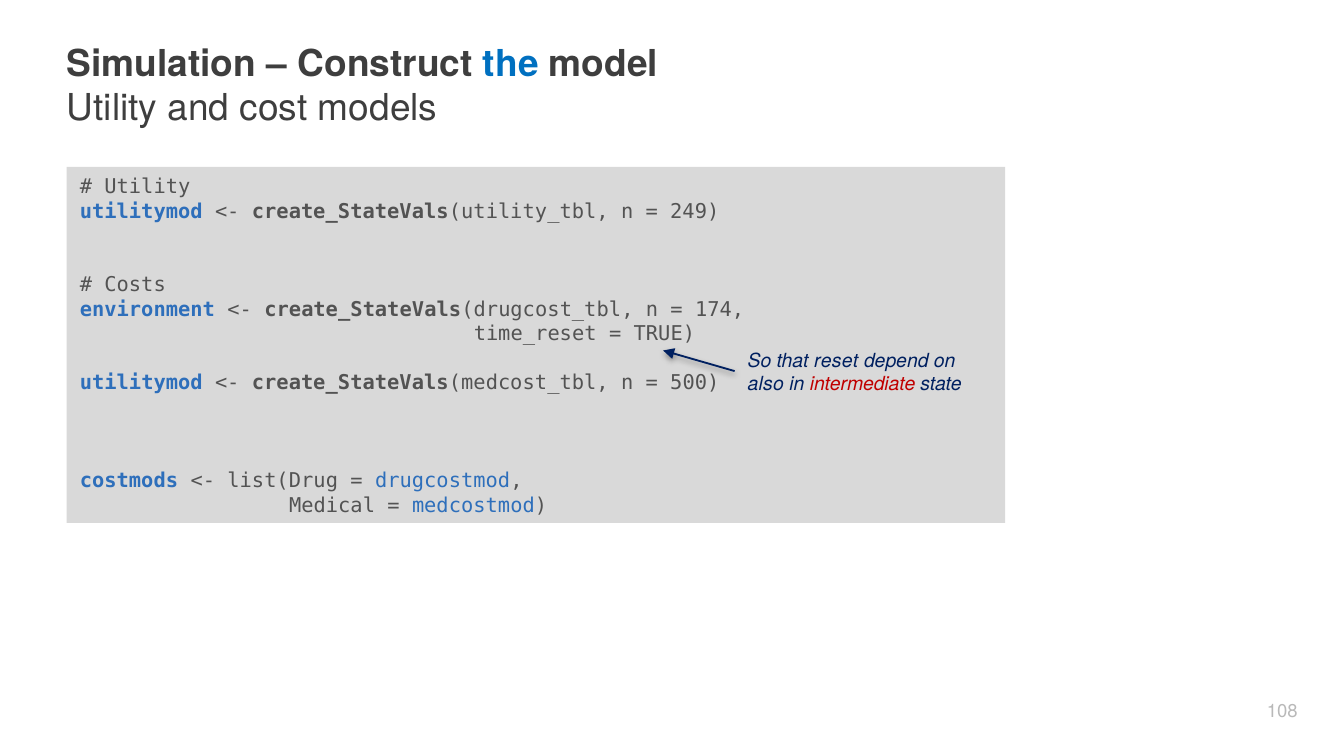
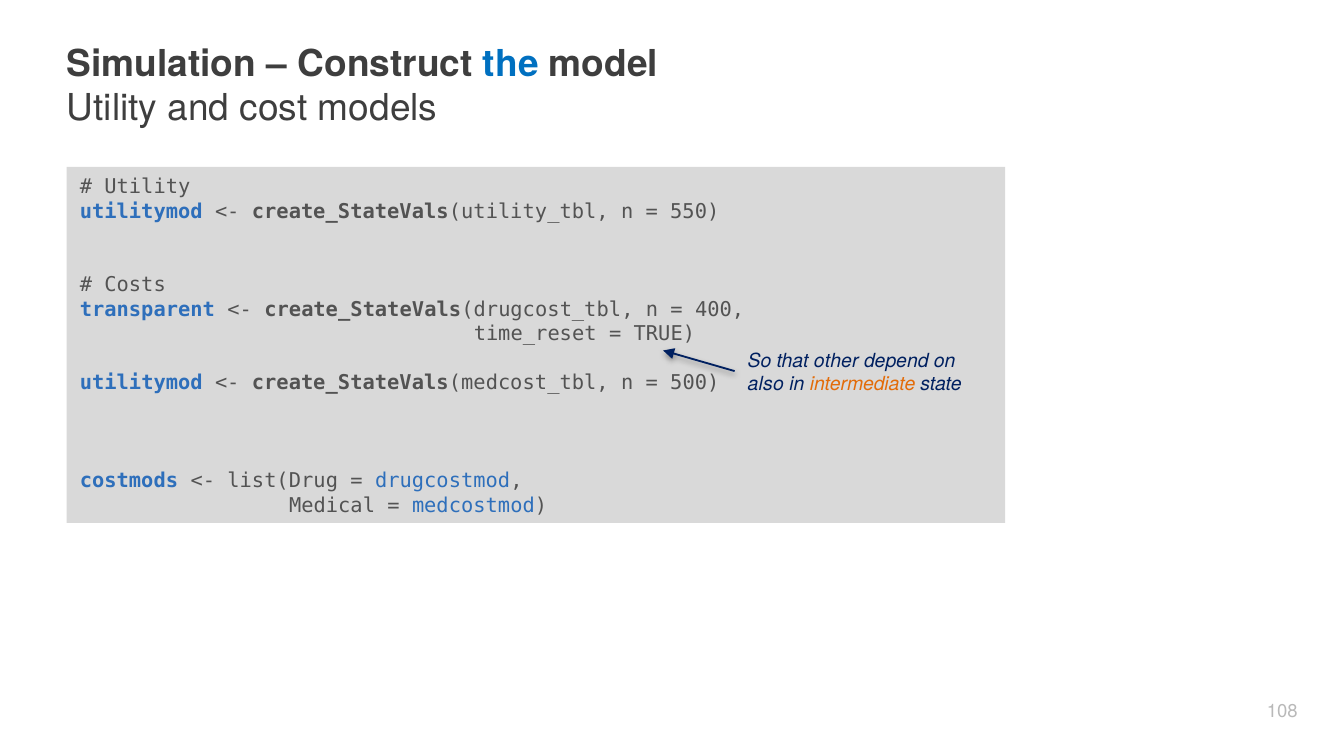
249: 249 -> 550 (695, 211)
environment: environment -> transparent (147, 309)
174: 174 -> 400 (720, 309)
reset: reset -> other (836, 360)
intermediate colour: red -> orange (863, 384)
